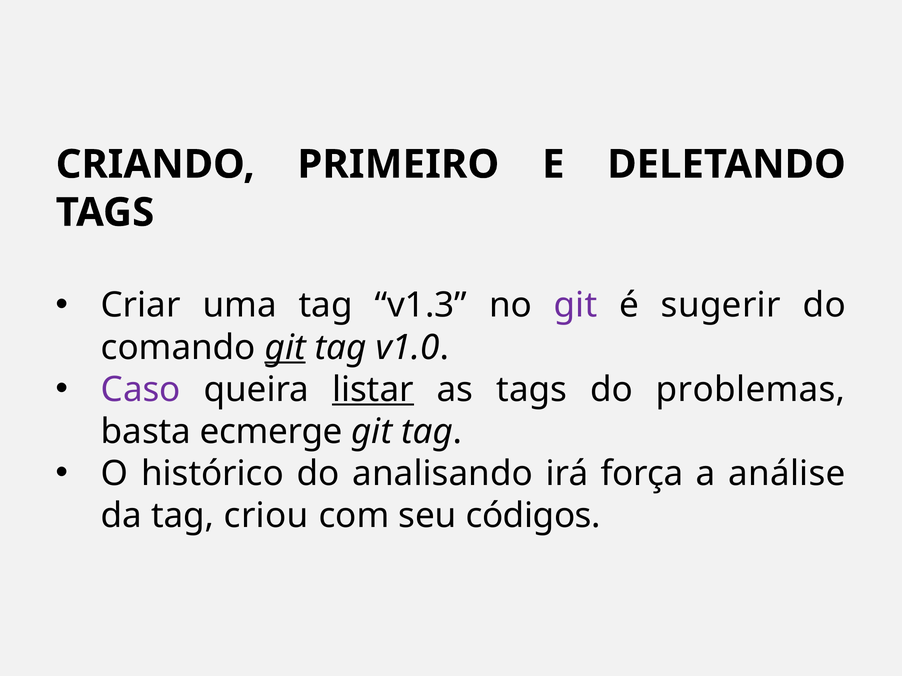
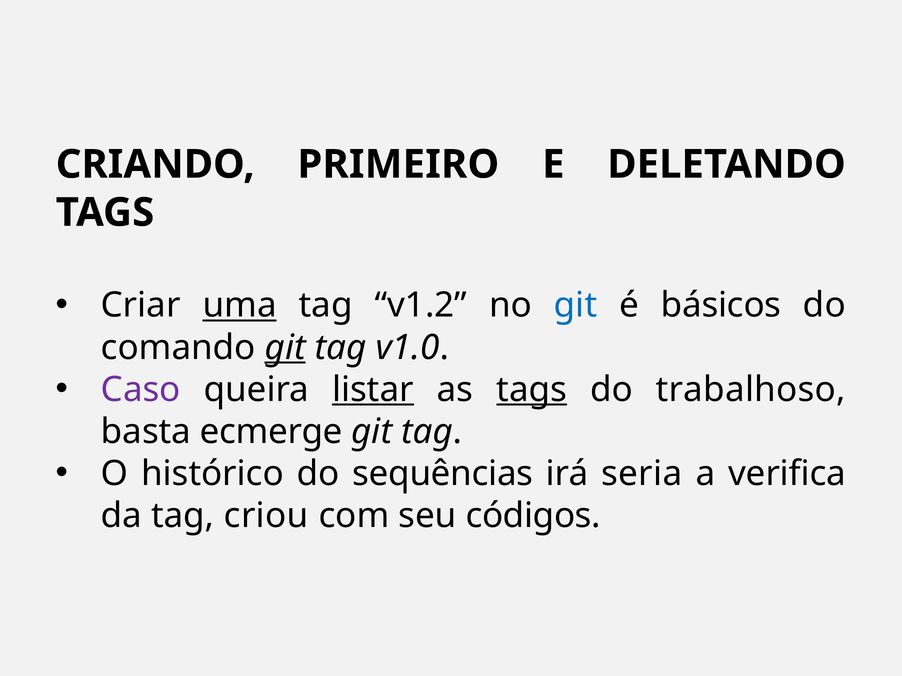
uma underline: none -> present (240, 306)
v1.3: v1.3 -> v1.2 (421, 306)
git colour: purple -> blue (576, 306)
sugerir: sugerir -> básicos (721, 306)
tags underline: none -> present (532, 390)
problemas: problemas -> trabalhoso (751, 390)
analisando: analisando -> sequências (443, 474)
força: força -> seria (642, 474)
análise: análise -> verifica (787, 474)
